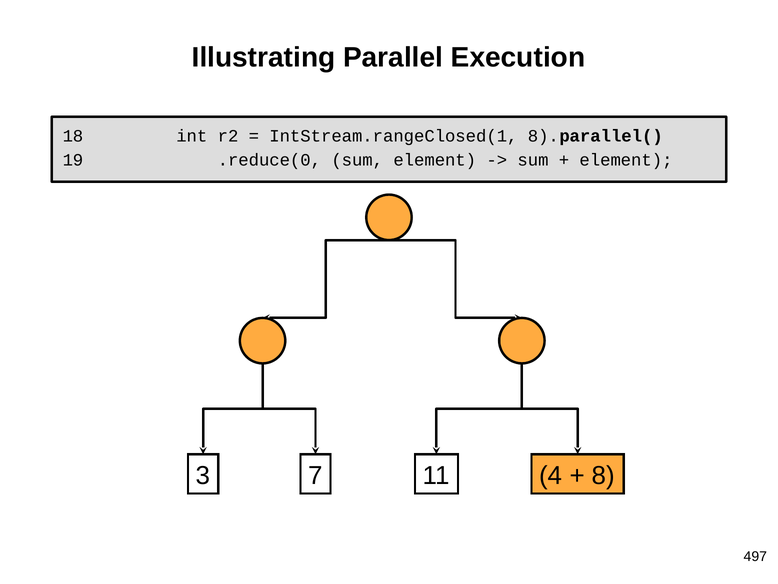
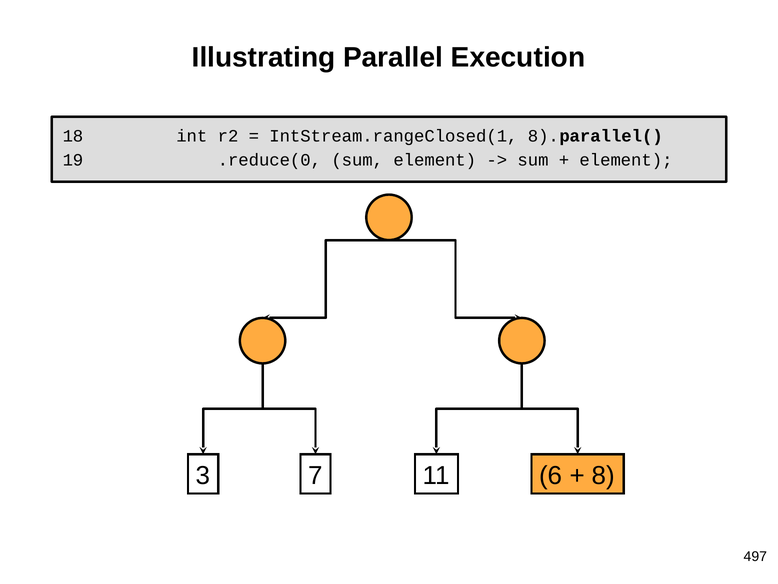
4: 4 -> 6 (551, 475)
